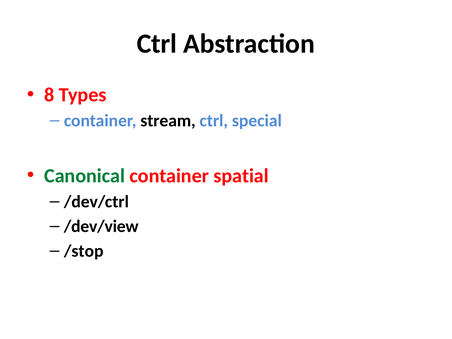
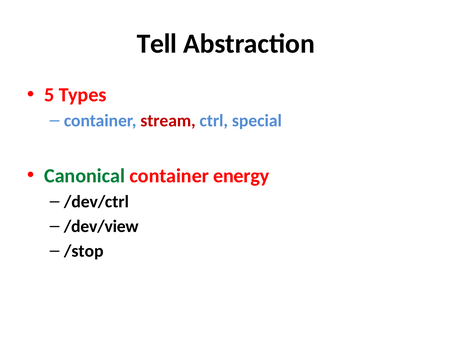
Ctrl: Ctrl -> Tell (157, 44)
8: 8 -> 5 (49, 95)
stream colour: black -> red (168, 121)
spatial: spatial -> energy (241, 176)
